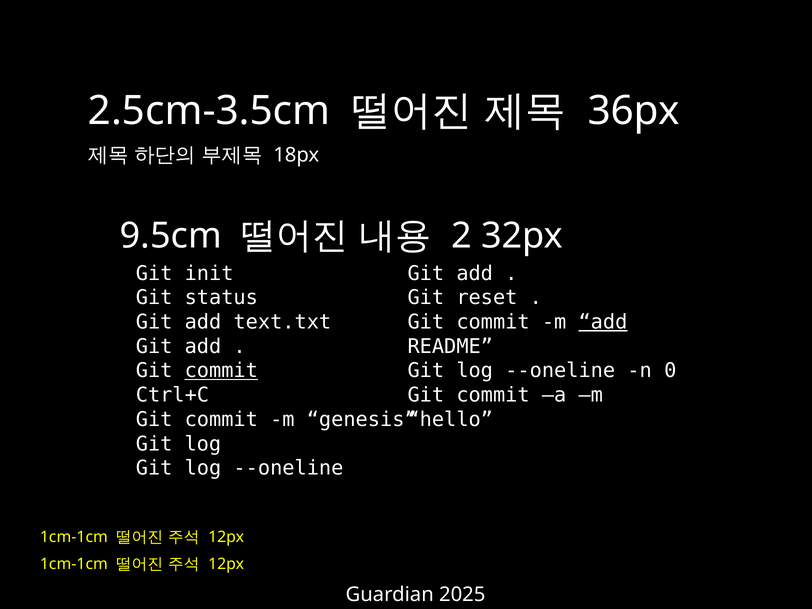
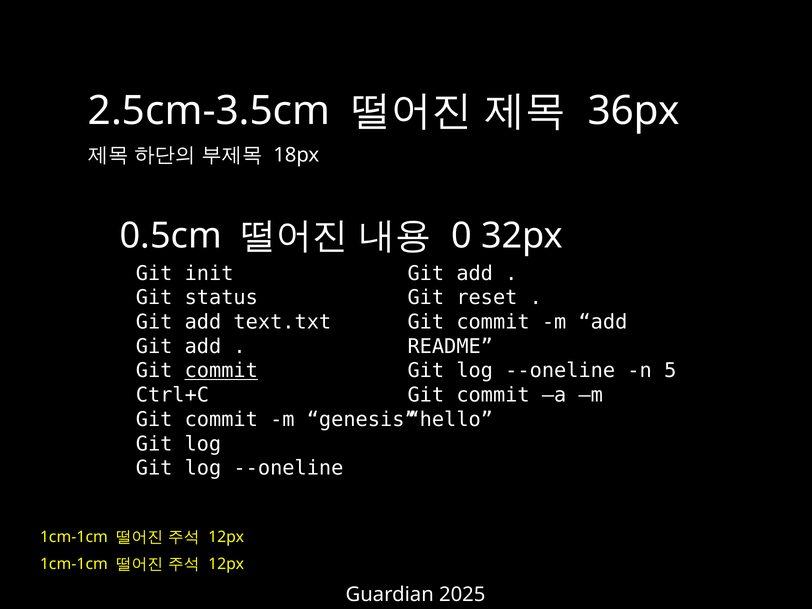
9.5cm: 9.5cm -> 0.5cm (171, 236)
2: 2 -> 0 (461, 236)
add underline: present -> none (603, 322)
0: 0 -> 5 (670, 371)
